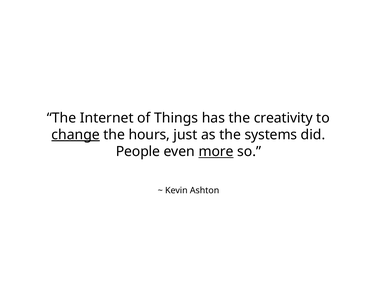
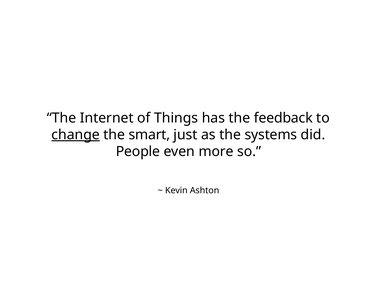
creativity: creativity -> feedback (283, 118)
hours: hours -> smart (149, 135)
more underline: present -> none (216, 151)
